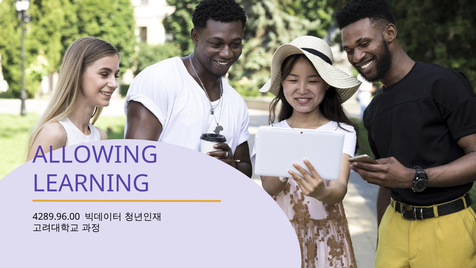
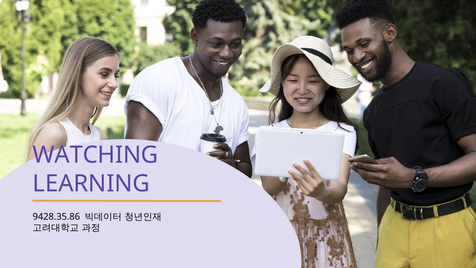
ALLOWING: ALLOWING -> WATCHING (95, 155)
4289.96.00: 4289.96.00 -> 9428.35.86 (56, 216)
